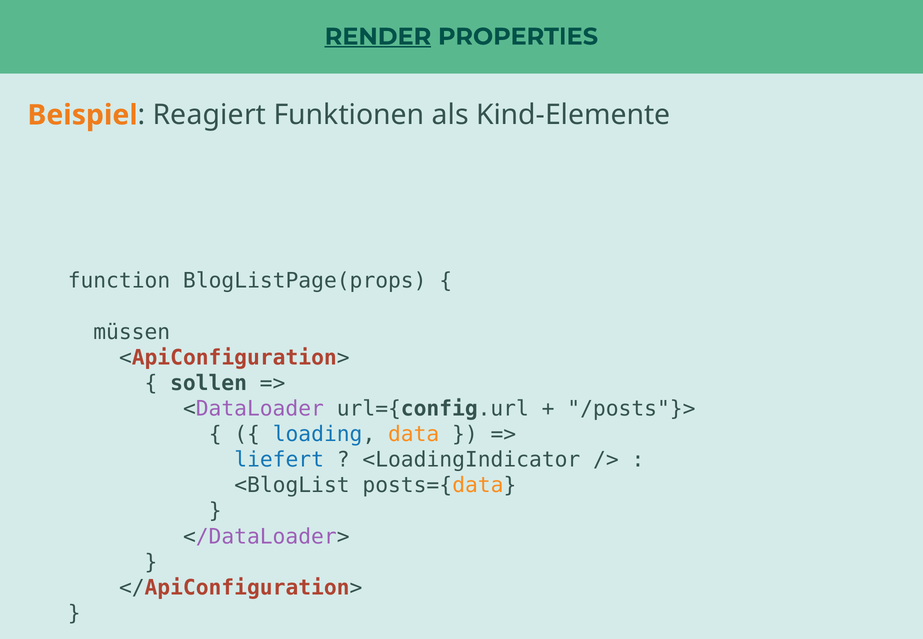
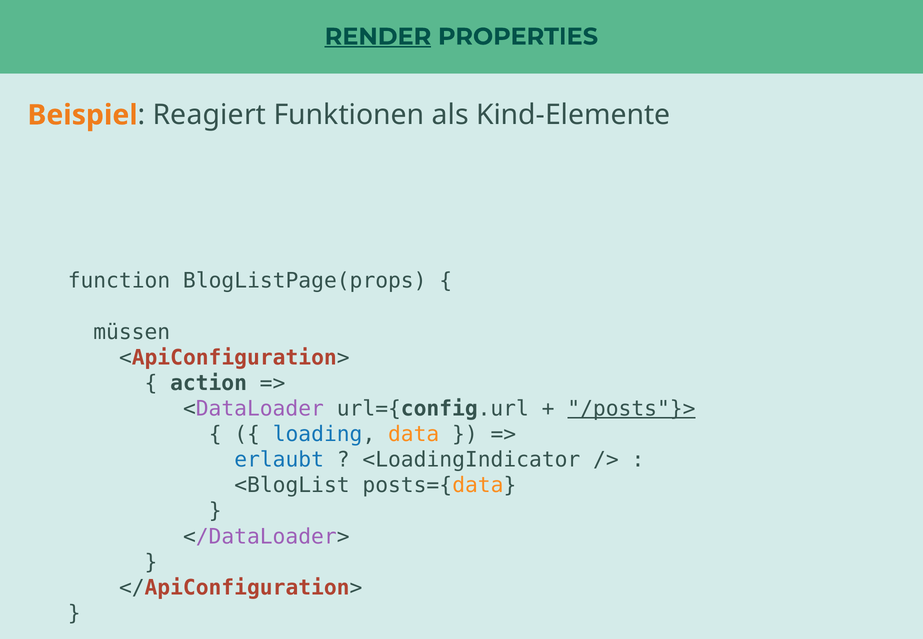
sollen: sollen -> action (209, 383)
/posts"}> underline: none -> present (631, 409)
liefert: liefert -> erlaubt (279, 460)
